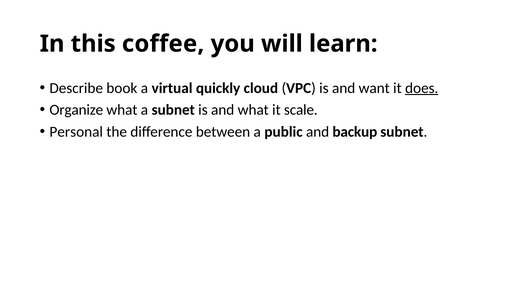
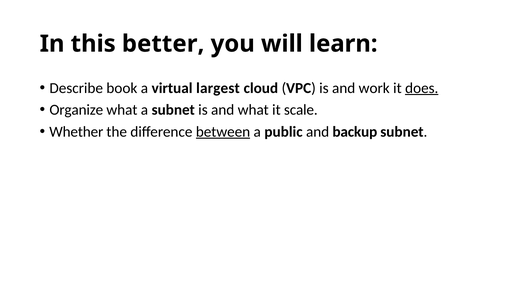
coffee: coffee -> better (163, 44)
quickly: quickly -> largest (218, 88)
want: want -> work (374, 88)
Personal: Personal -> Whether (76, 132)
between underline: none -> present (223, 132)
